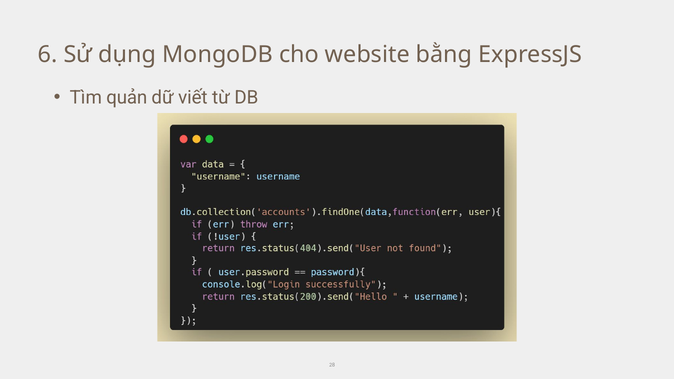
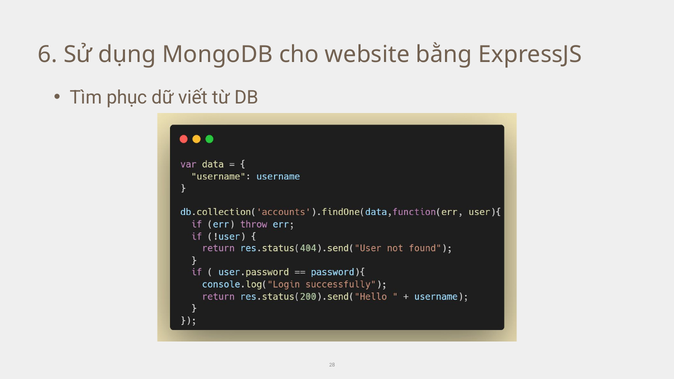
quản: quản -> phục (127, 98)
